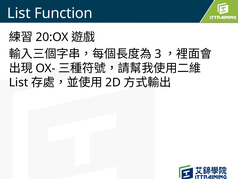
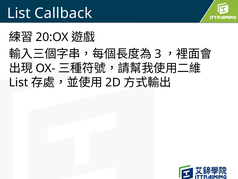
Function: Function -> Callback (63, 13)
